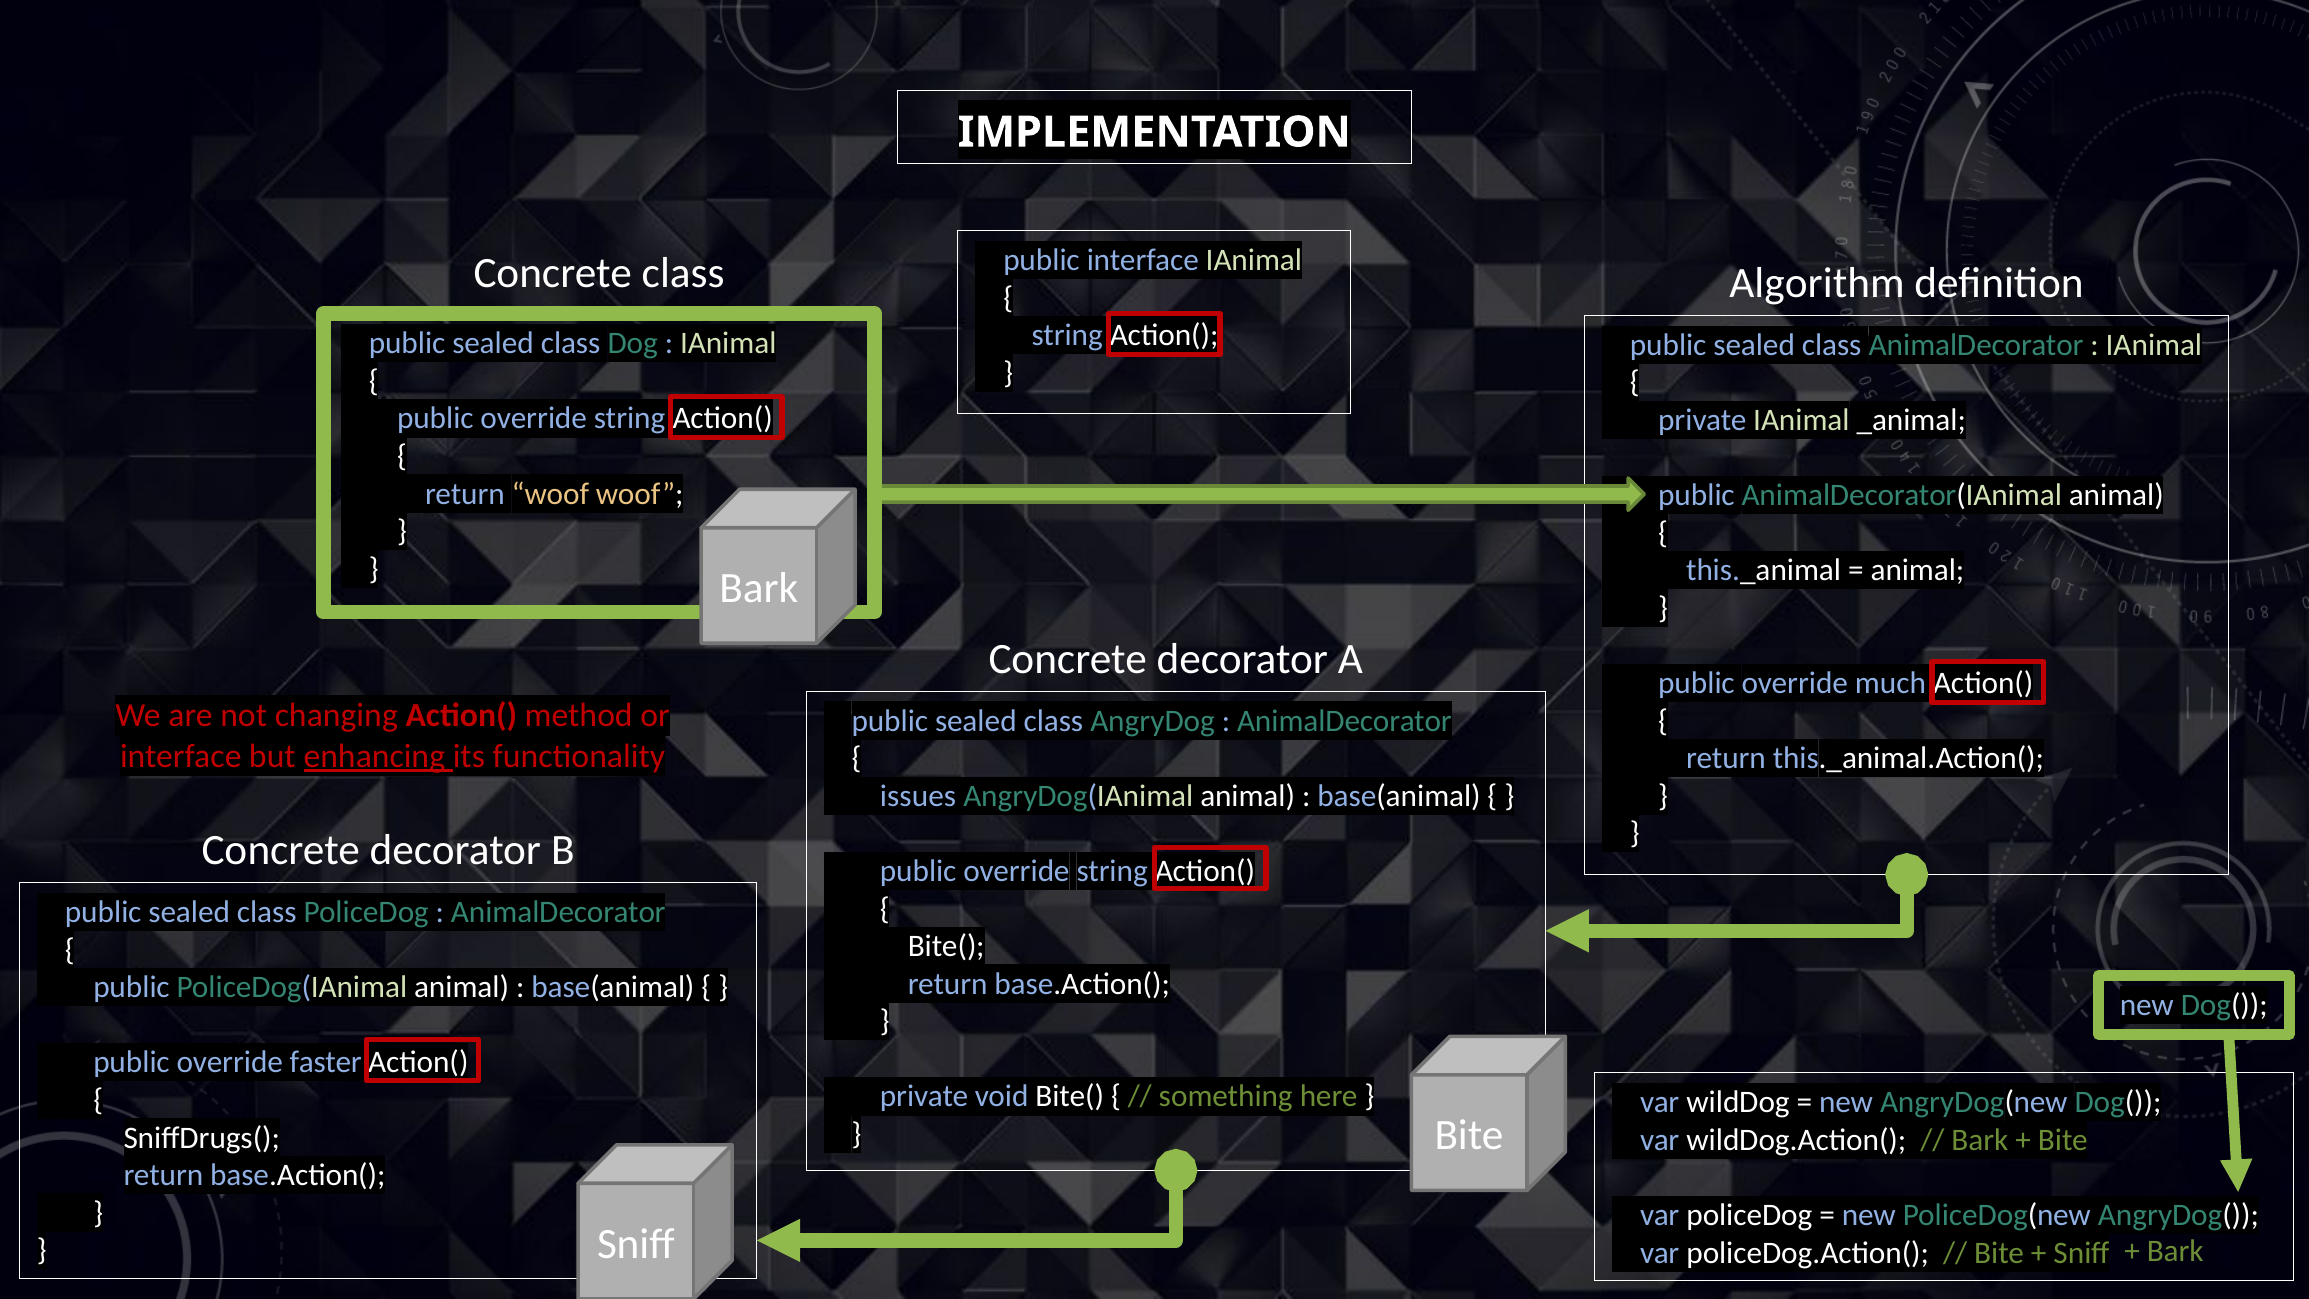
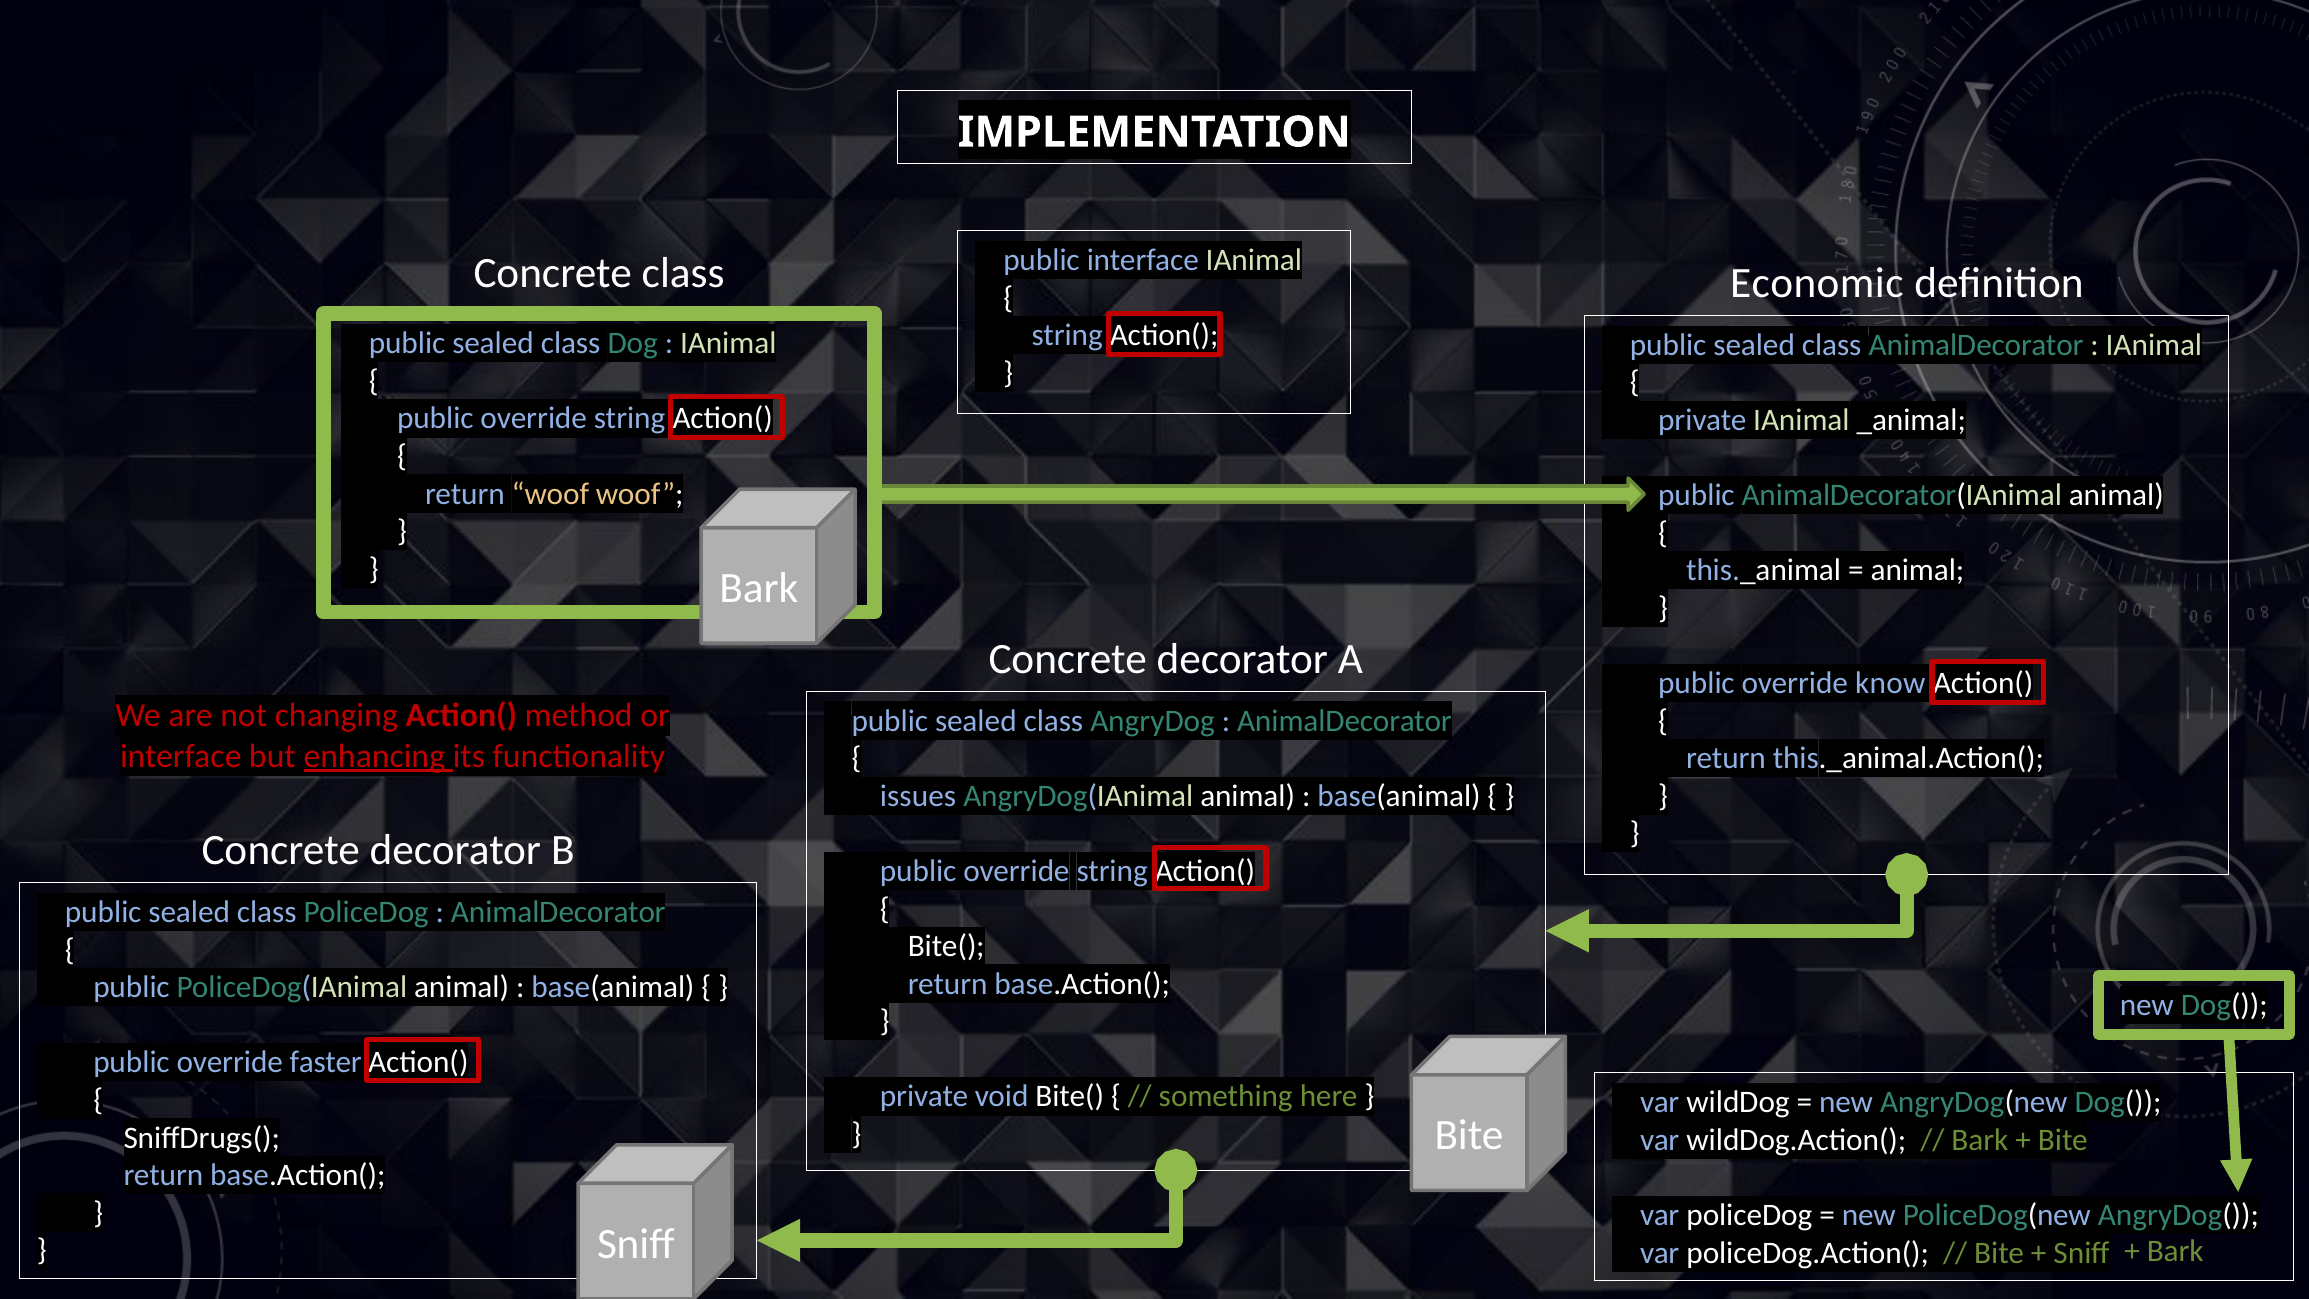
Algorithm: Algorithm -> Economic (1817, 283)
much: much -> know (1890, 683)
